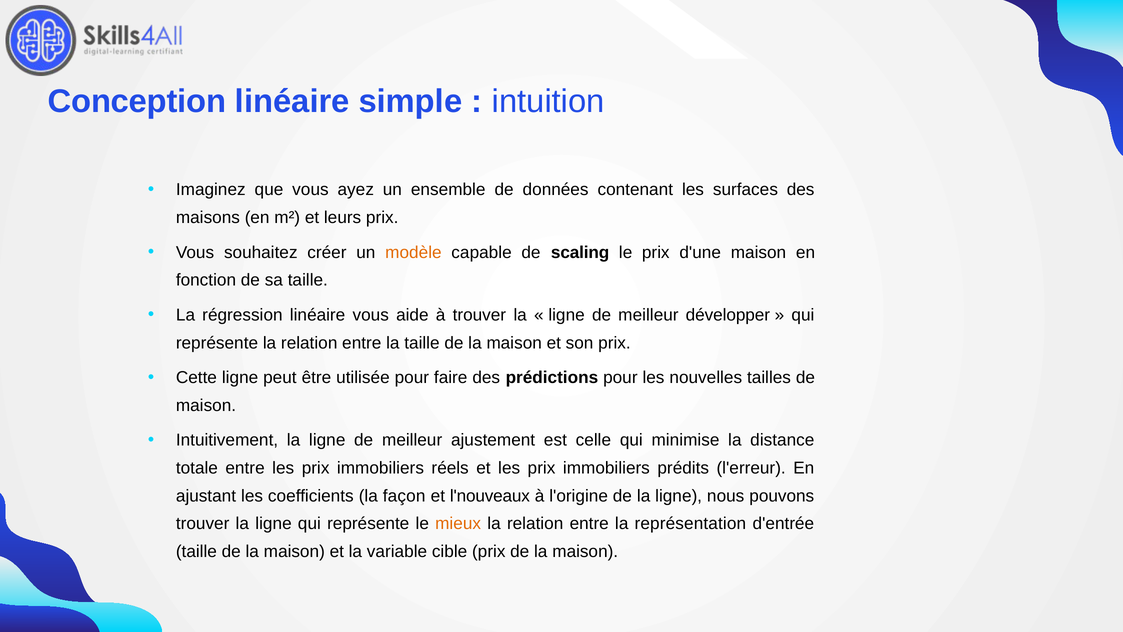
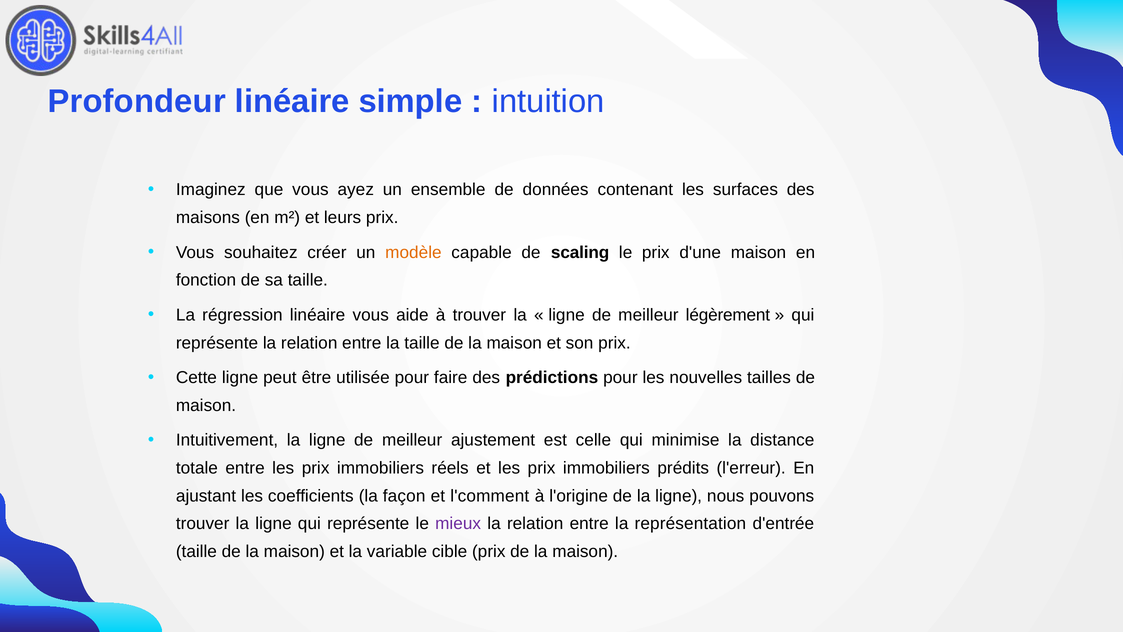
Conception: Conception -> Profondeur (137, 102)
développer: développer -> légèrement (728, 315)
l'nouveaux: l'nouveaux -> l'comment (490, 496)
mieux colour: orange -> purple (458, 524)
